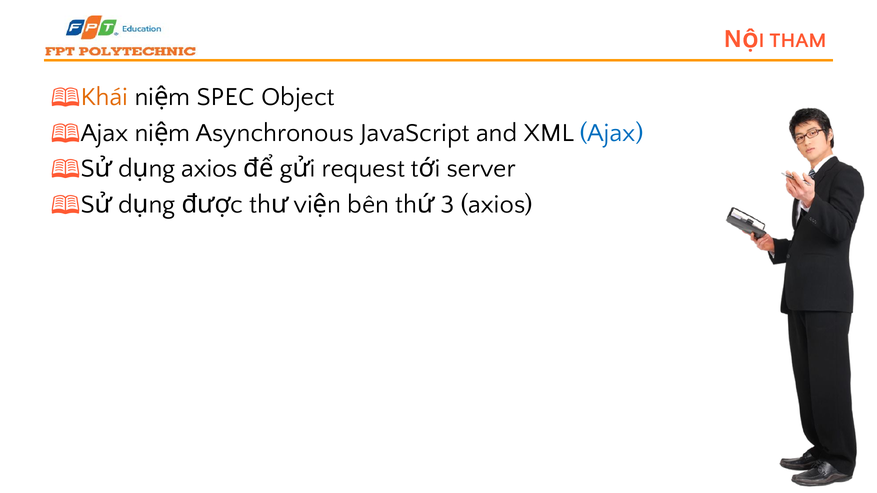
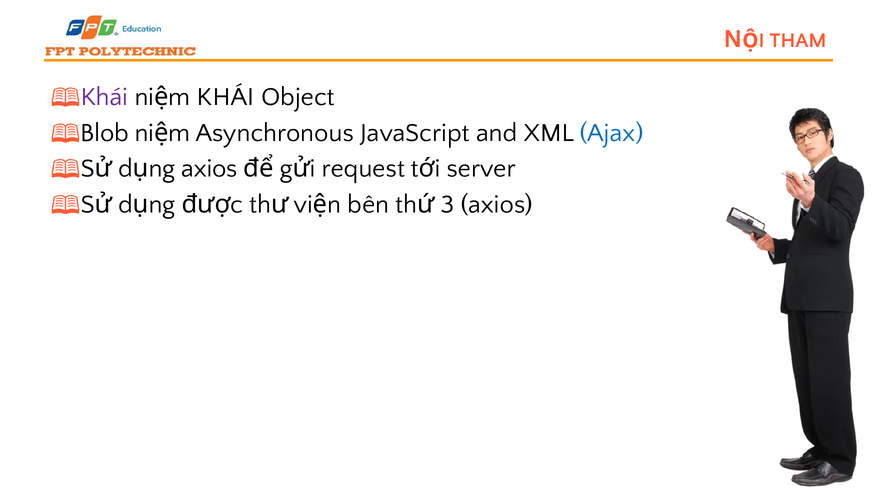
Khái colour: orange -> purple (104, 97)
SPEC: SPEC -> KHÁI (226, 97)
Ajax: Ajax -> Blob (105, 133)
